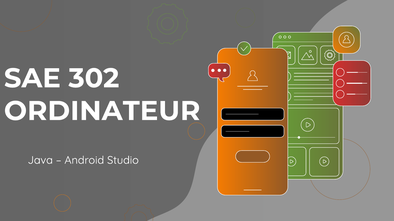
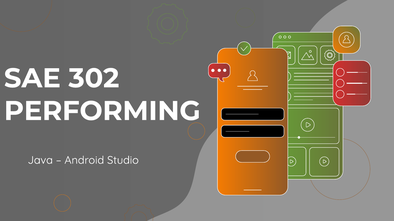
ORDINATEUR: ORDINATEUR -> PERFORMING (102, 111)
